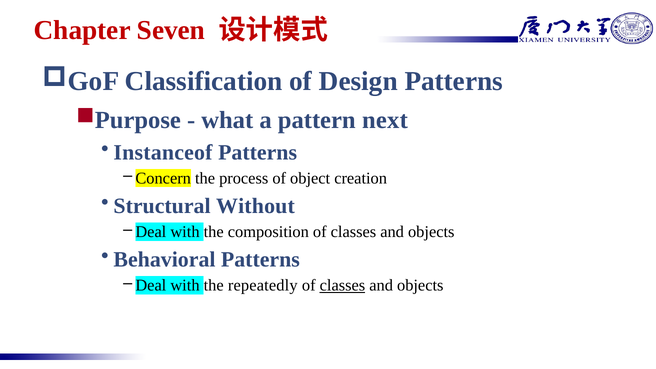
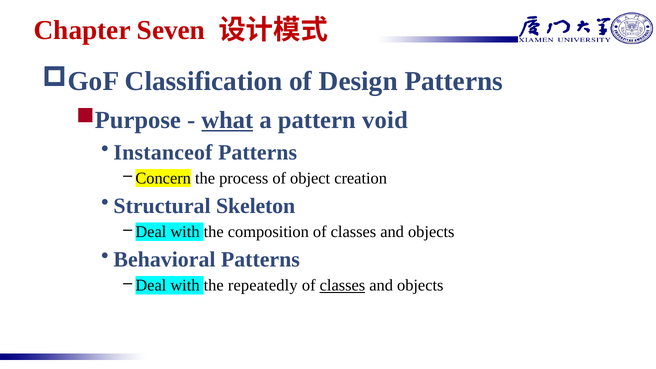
what underline: none -> present (227, 120)
next: next -> void (385, 120)
Without: Without -> Skeleton (256, 206)
